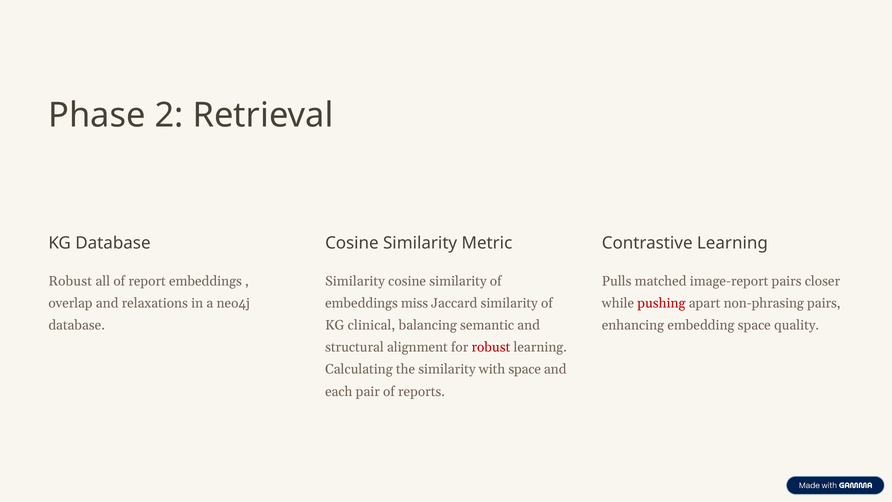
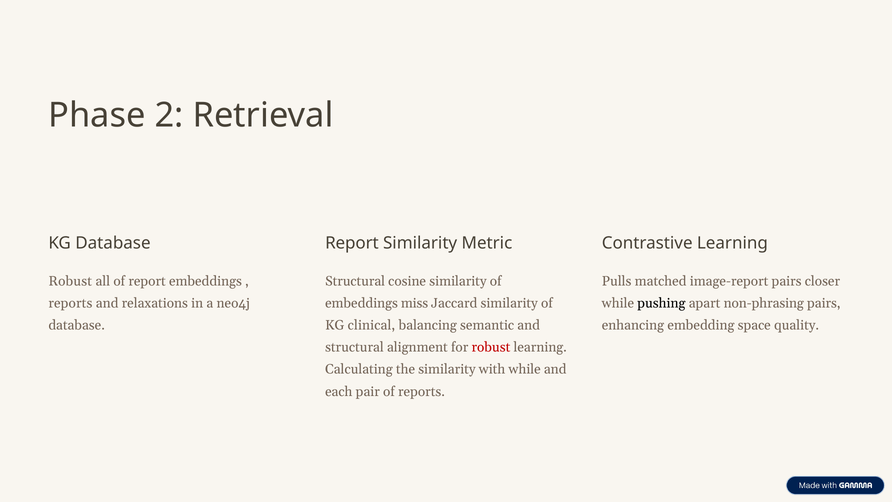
Cosine: Cosine -> Report (352, 243)
Similarity: Similarity -> Structural (355, 281)
overlap: overlap -> reports (70, 303)
pushing colour: red -> black (661, 303)
with space: space -> while (525, 369)
